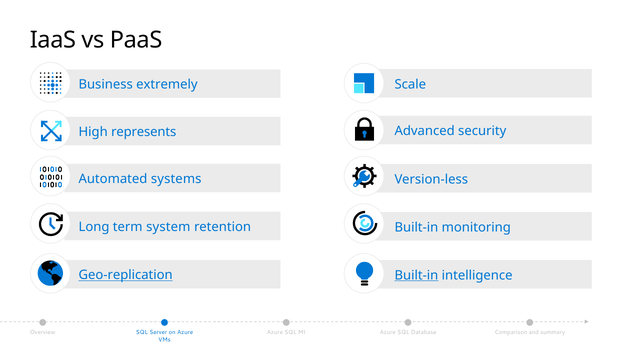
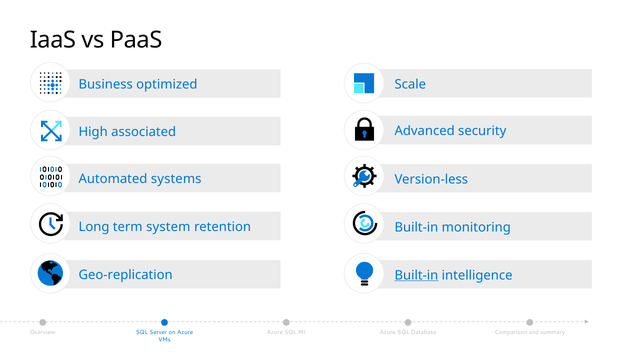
extremely: extremely -> optimized (167, 85)
represents: represents -> associated (144, 132)
Geo-replication underline: present -> none (126, 276)
